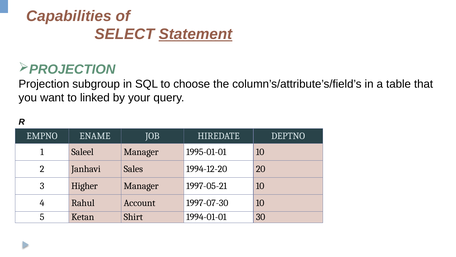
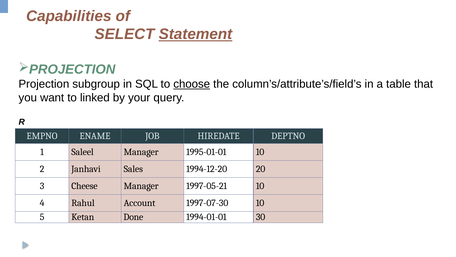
choose underline: none -> present (192, 84)
Higher: Higher -> Cheese (84, 186)
Shirt: Shirt -> Done (133, 217)
